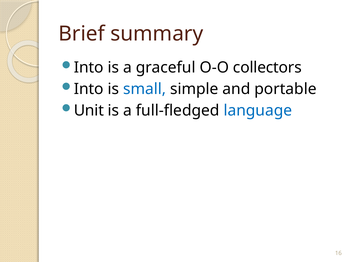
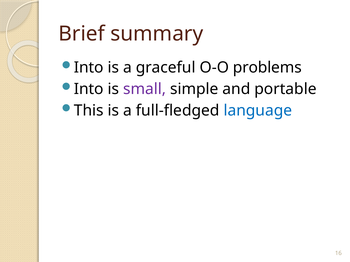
collectors: collectors -> problems (267, 68)
small colour: blue -> purple (145, 89)
Unit: Unit -> This (89, 111)
